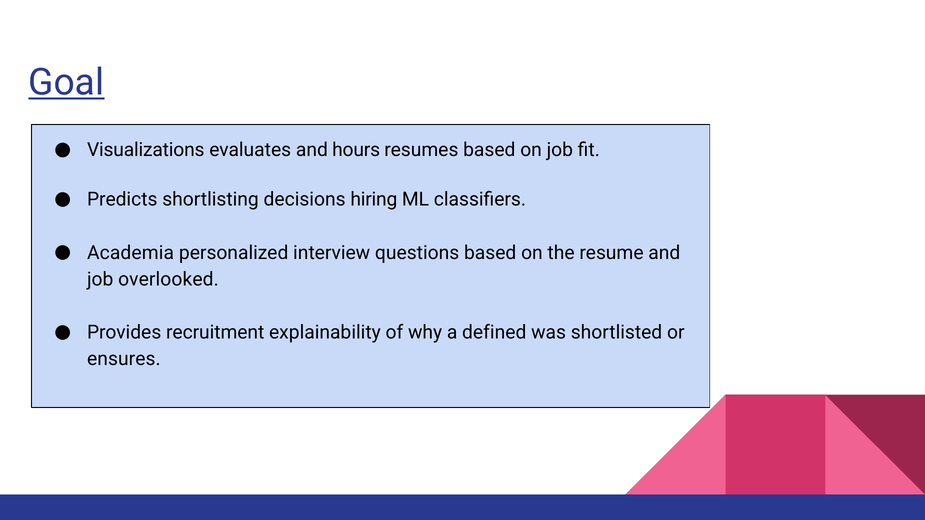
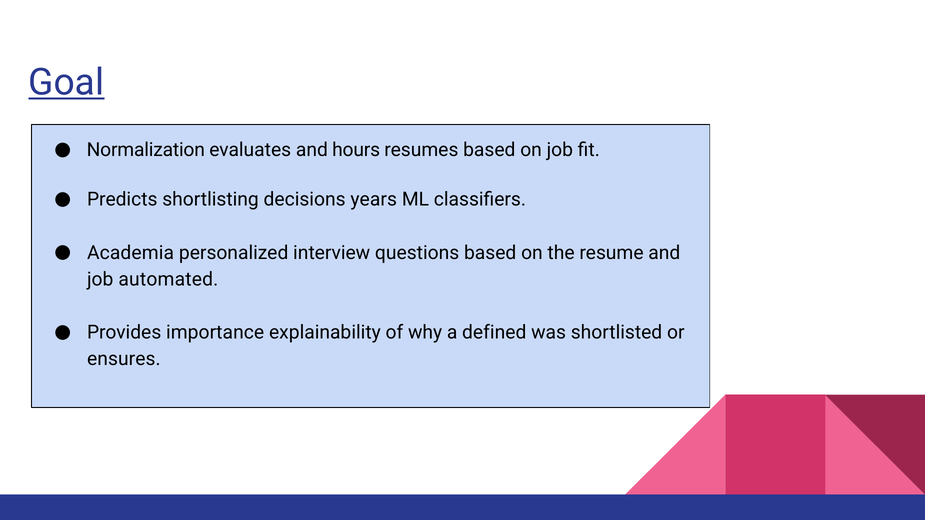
Visualizations: Visualizations -> Normalization (146, 150)
hiring: hiring -> years (374, 200)
overlooked: overlooked -> automated (168, 279)
recruitment: recruitment -> importance (215, 333)
